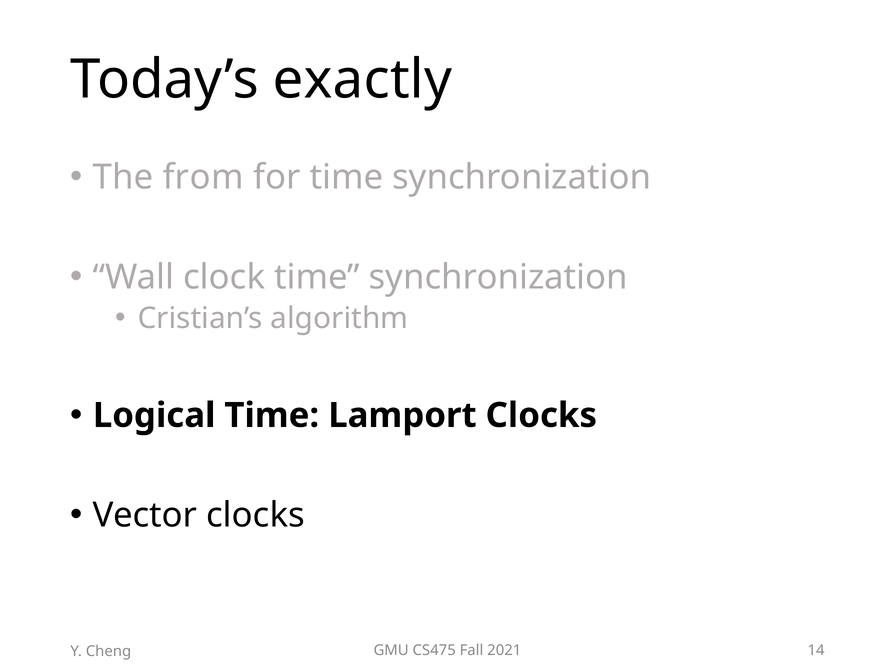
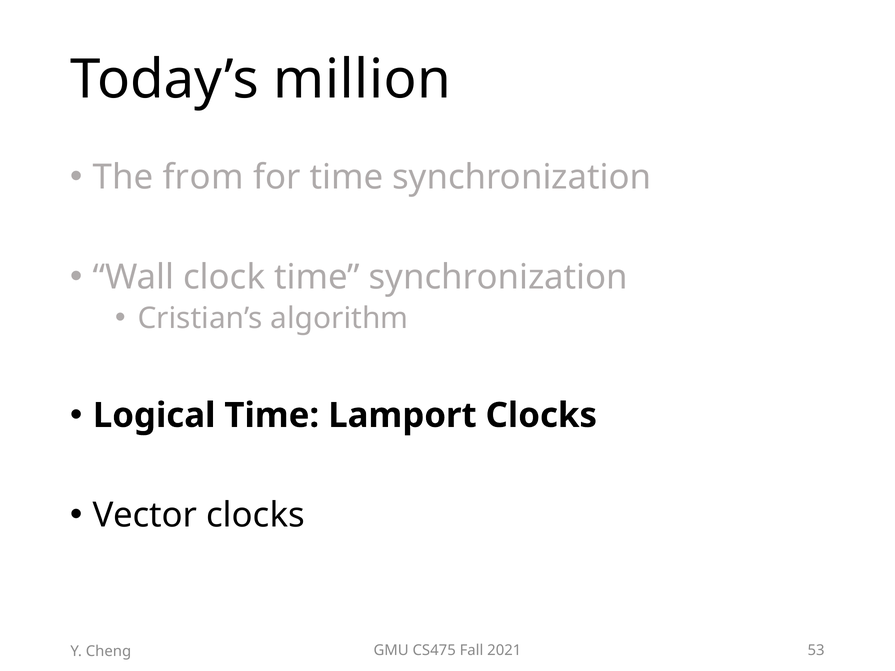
exactly: exactly -> million (362, 80)
14: 14 -> 53 (816, 650)
